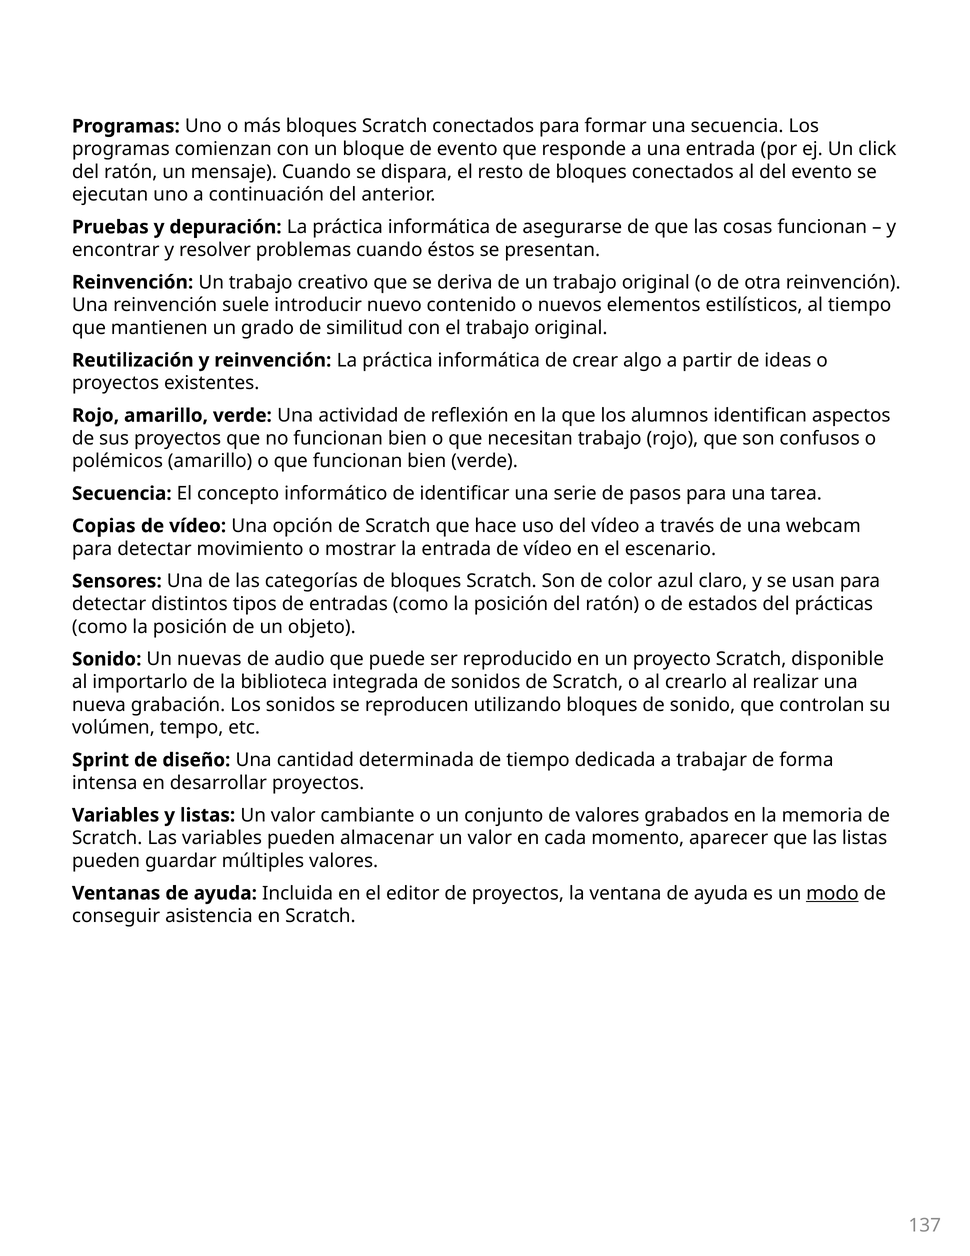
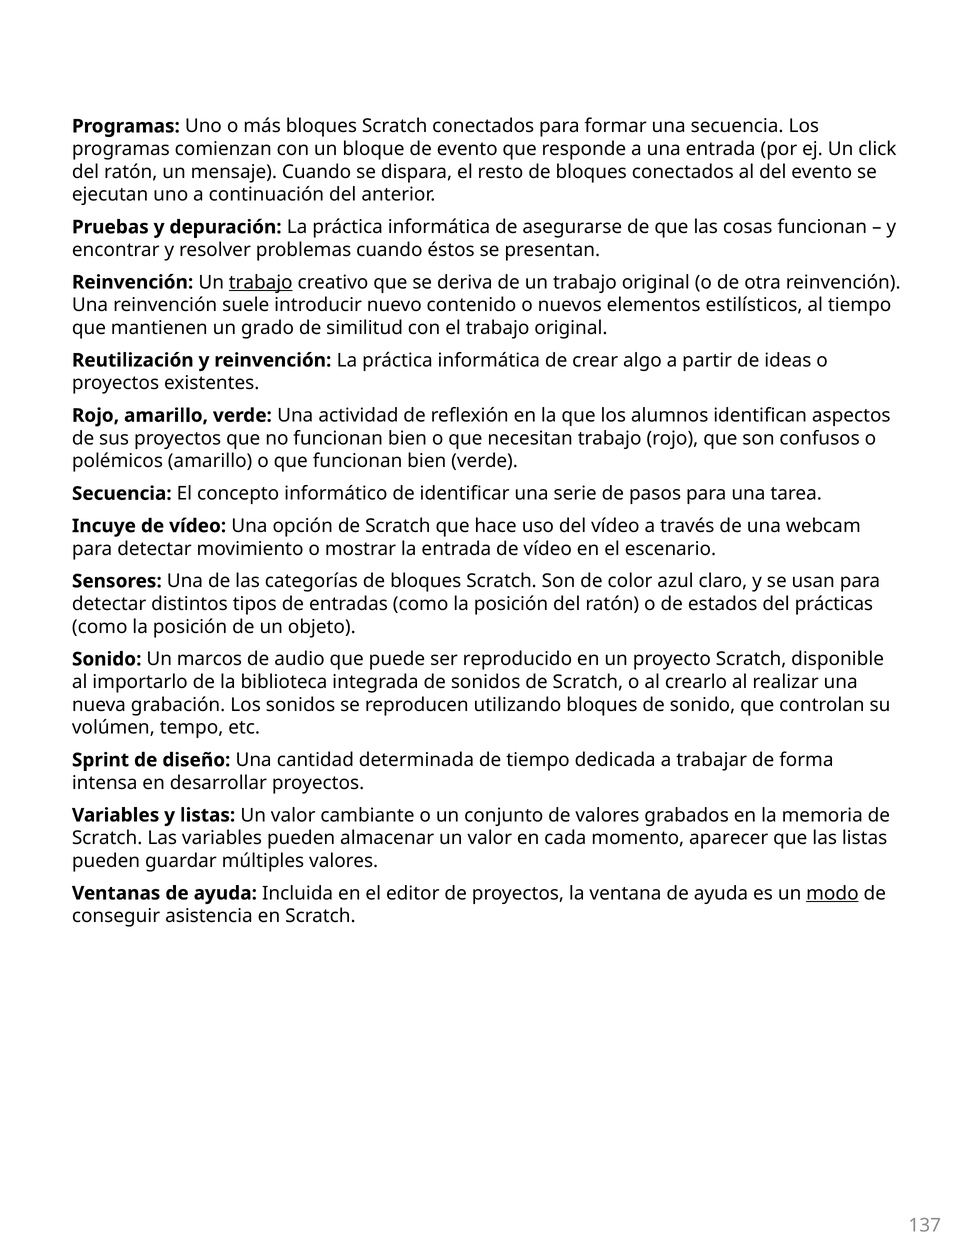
trabajo underline: none -> present (261, 282)
Copias: Copias -> Incuye (104, 526)
nuevas: nuevas -> marcos (209, 659)
